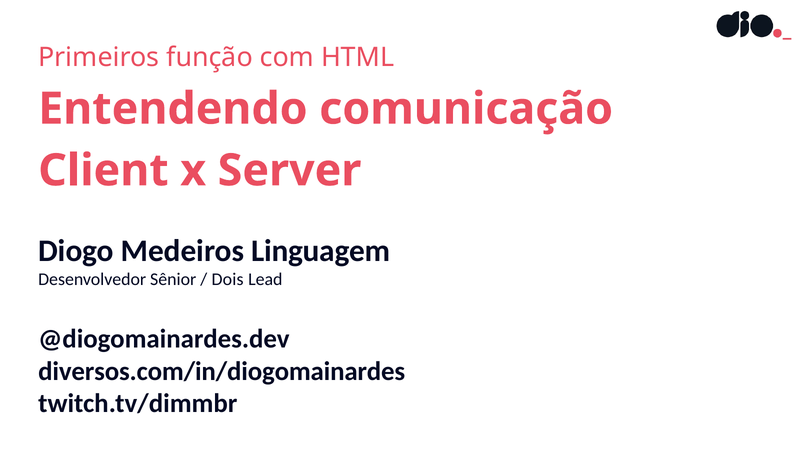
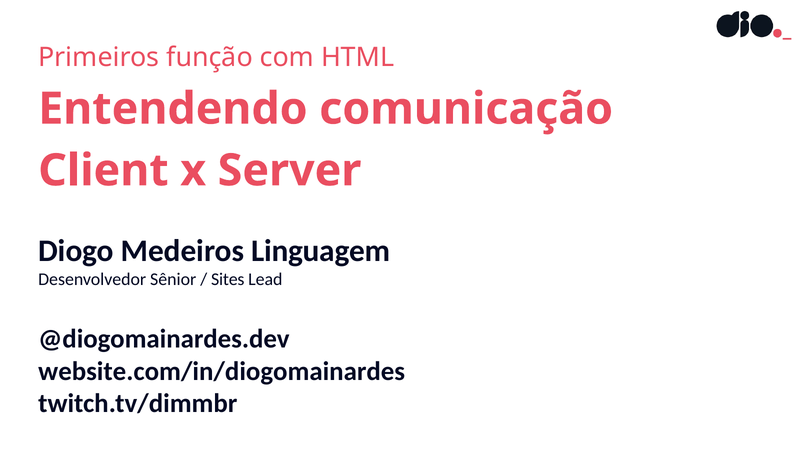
Dois: Dois -> Sites (228, 280)
diversos.com/in/diogomainardes: diversos.com/in/diogomainardes -> website.com/in/diogomainardes (222, 372)
